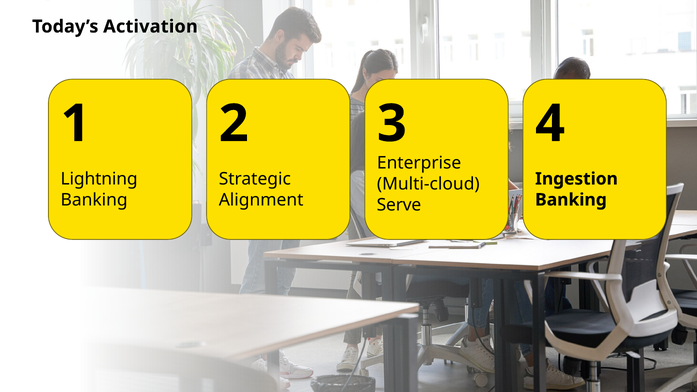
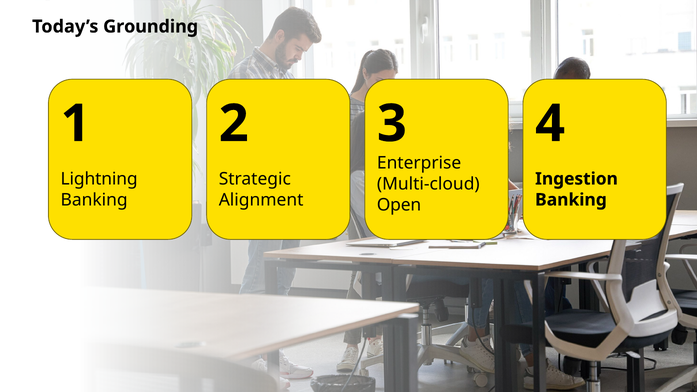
Activation: Activation -> Grounding (151, 27)
Serve: Serve -> Open (399, 205)
